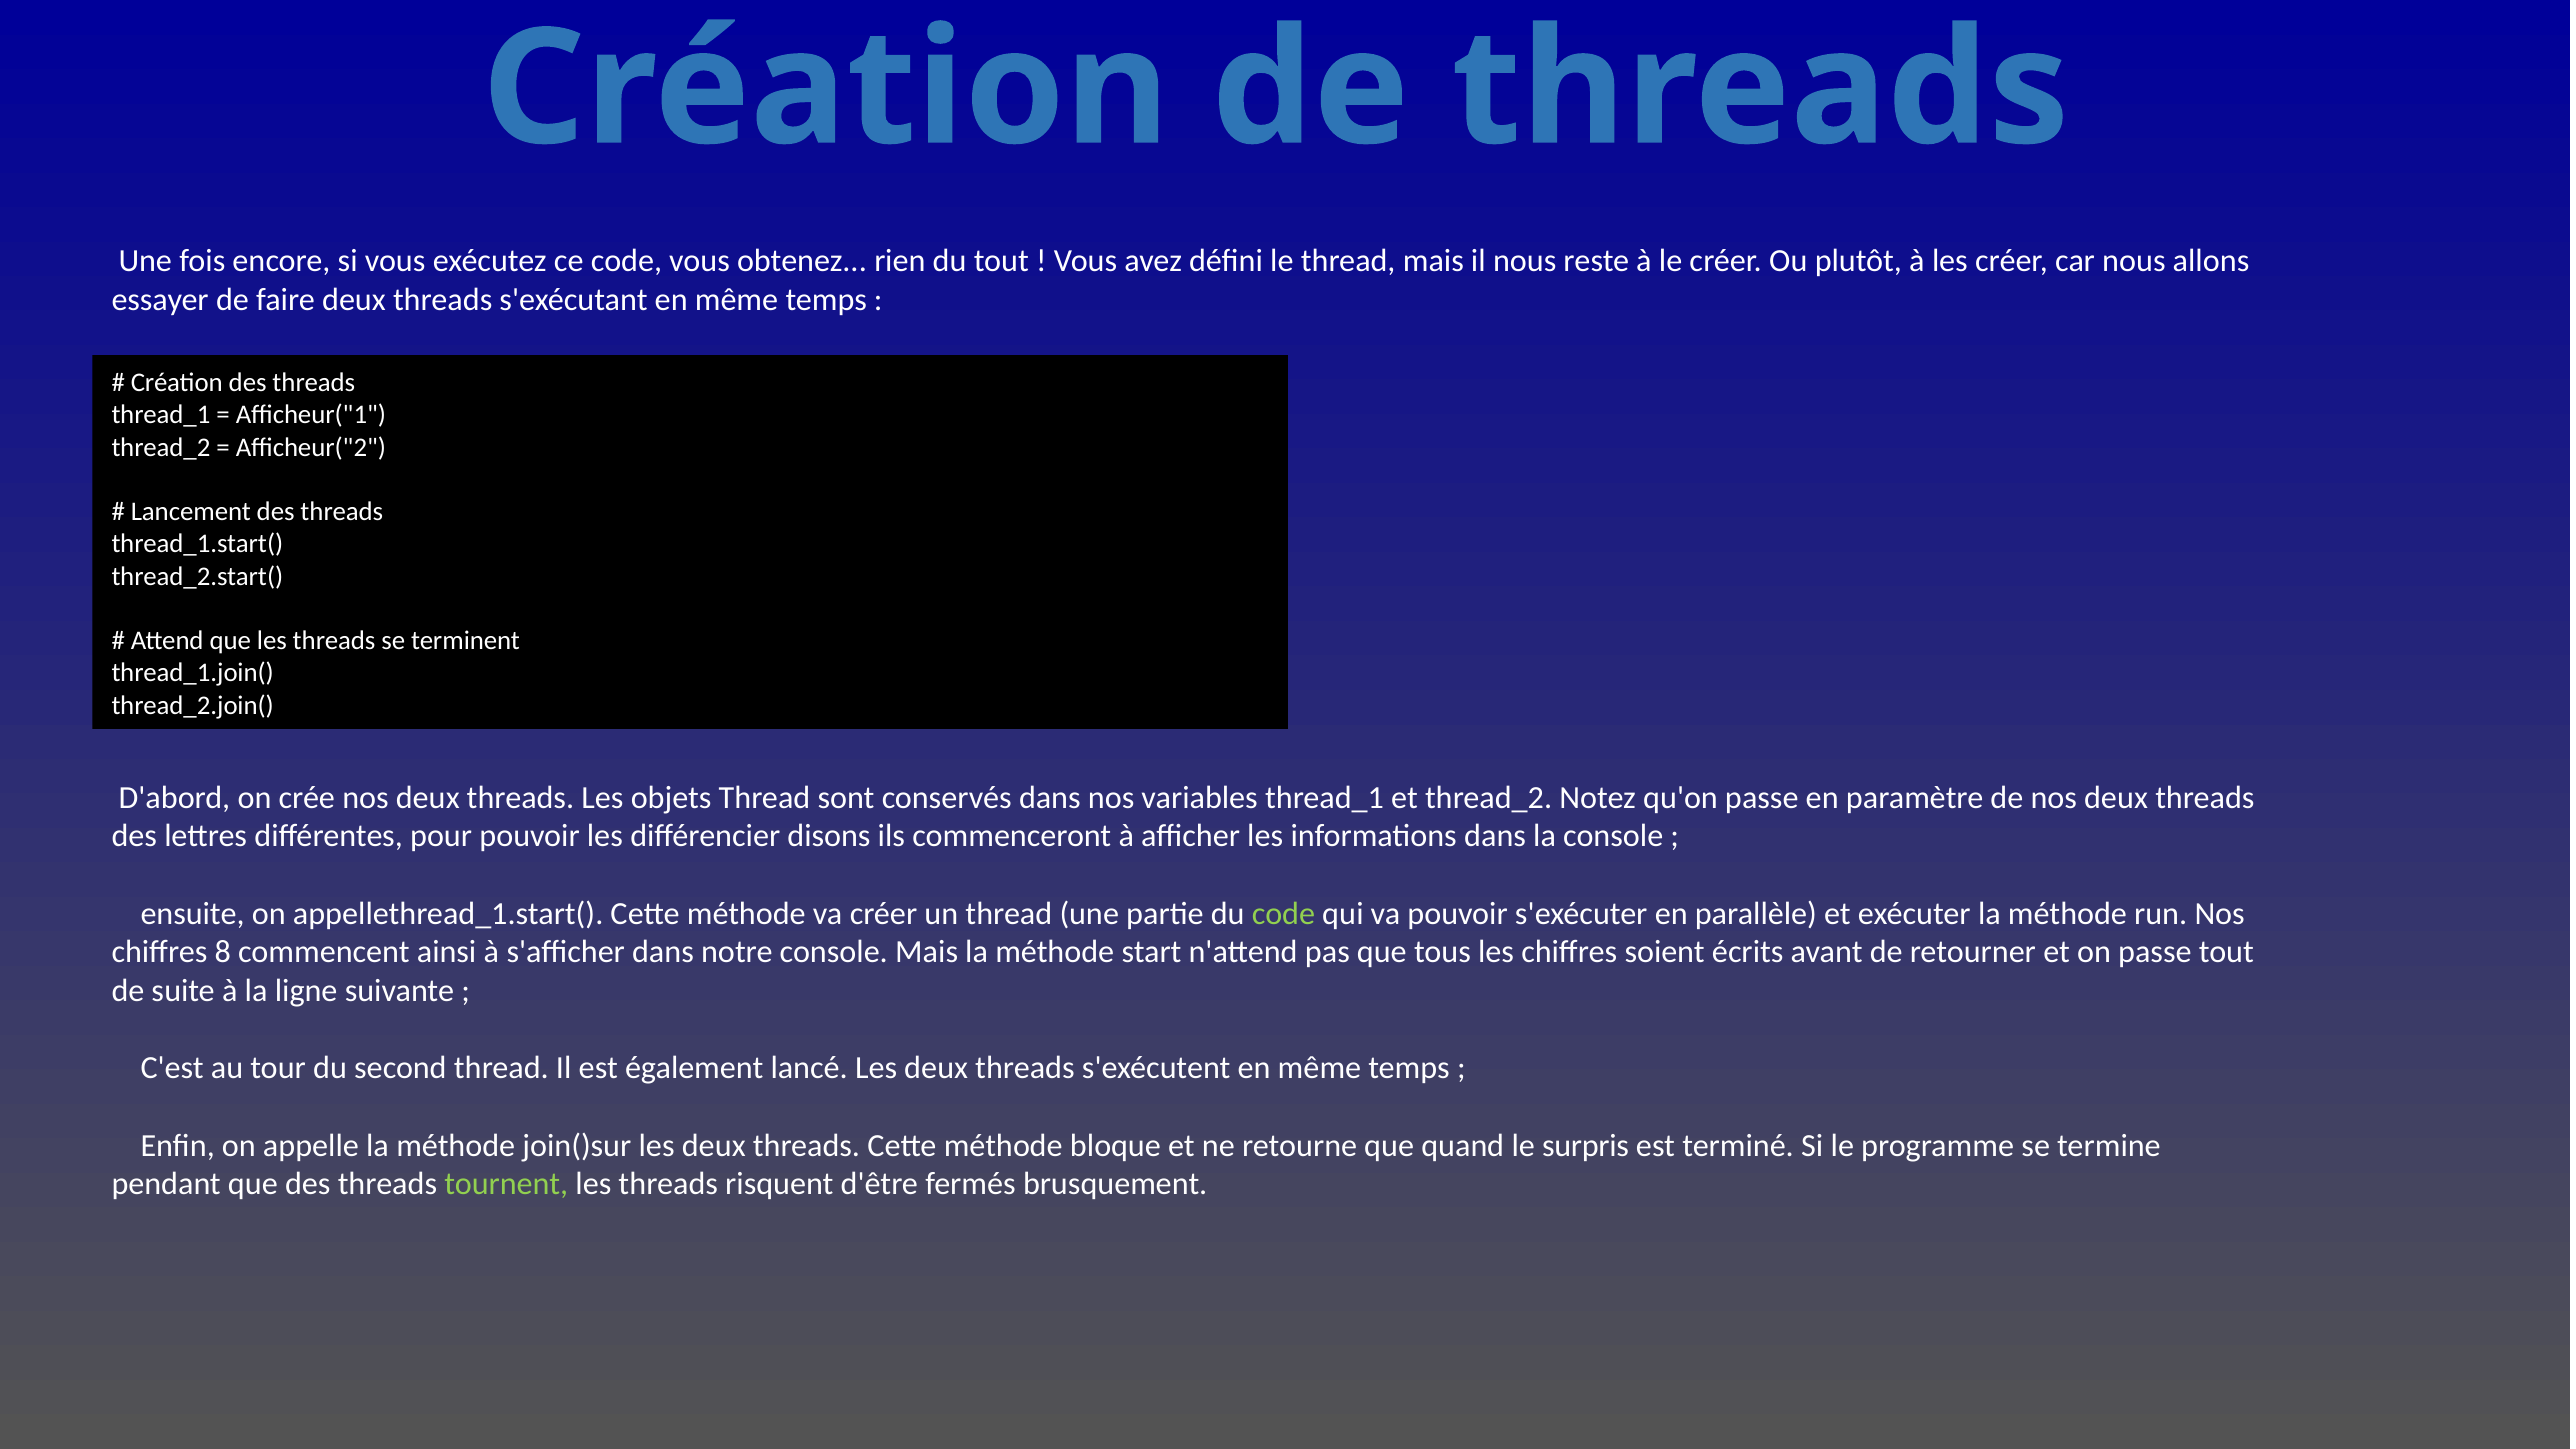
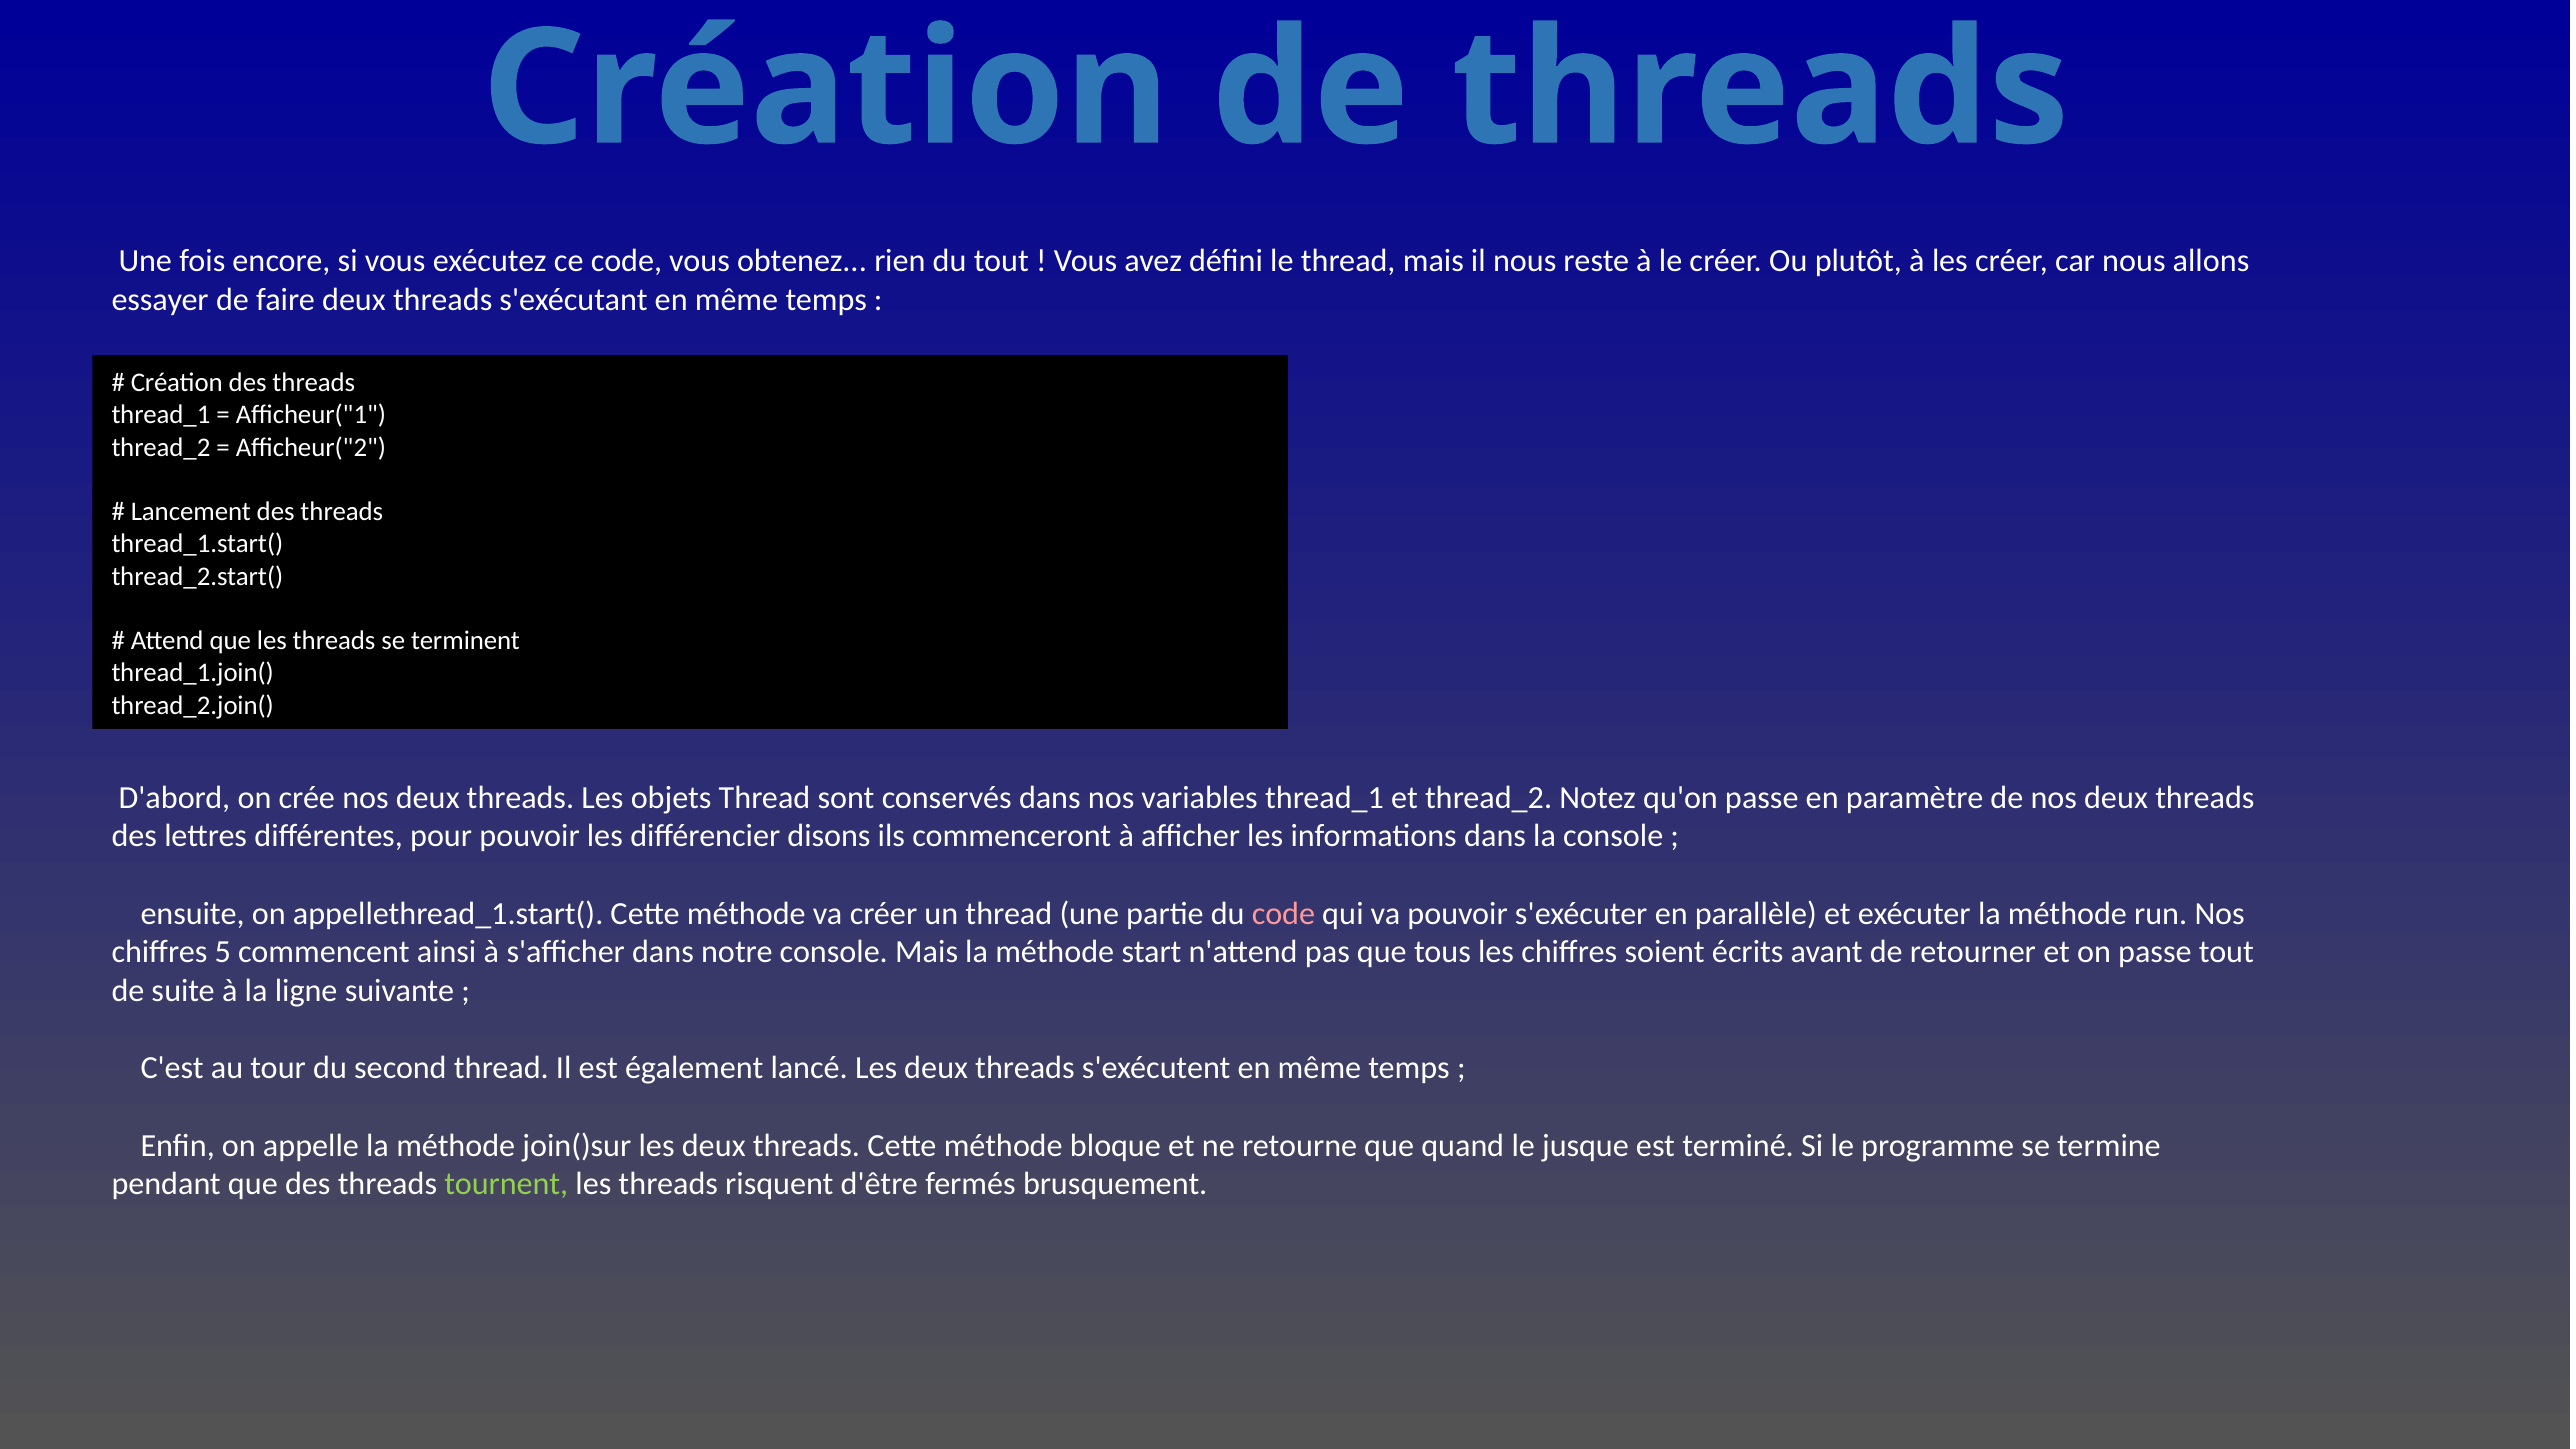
code colour: light green -> pink (1283, 914)
8: 8 -> 5 (223, 952)
surpris: surpris -> jusque (1585, 1145)
